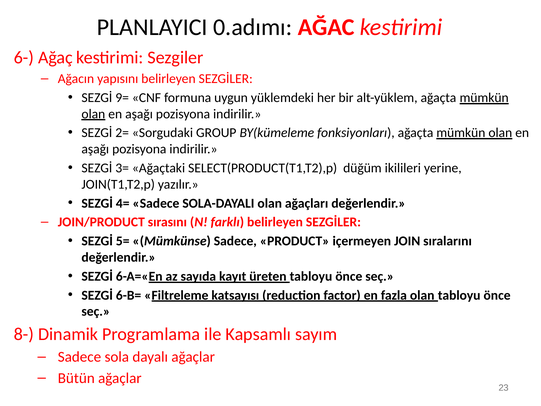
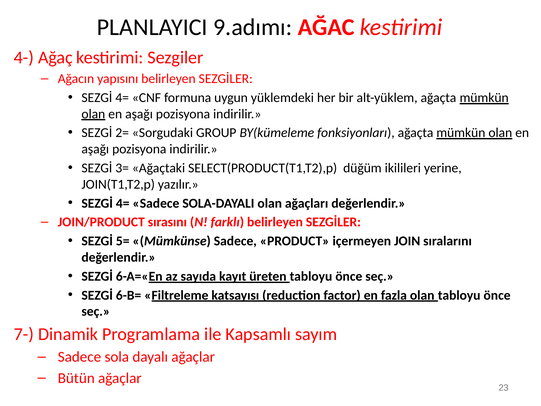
0.adımı: 0.adımı -> 9.adımı (253, 27)
6-: 6- -> 4- (24, 57)
9=: 9= -> 4= (122, 98)
8-: 8- -> 7- (24, 334)
